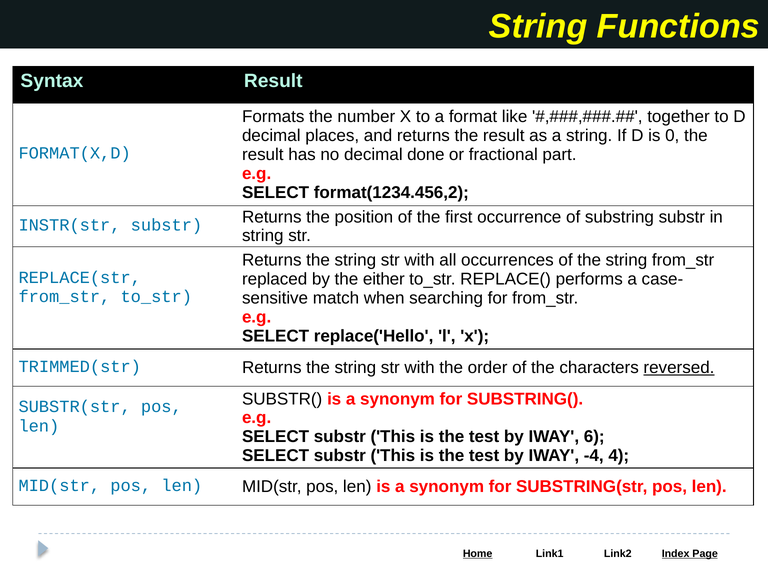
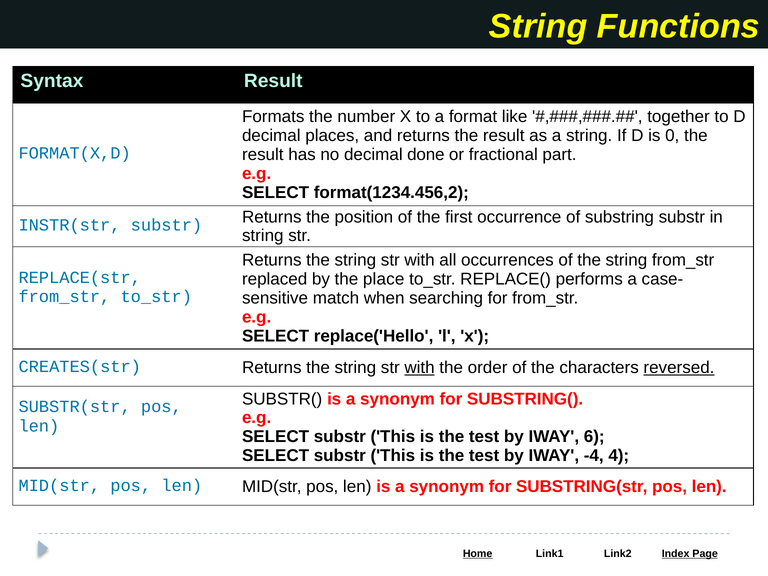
either: either -> place (384, 279)
TRIMMED(str: TRIMMED(str -> CREATES(str (80, 366)
with underline: none -> present (420, 368)
